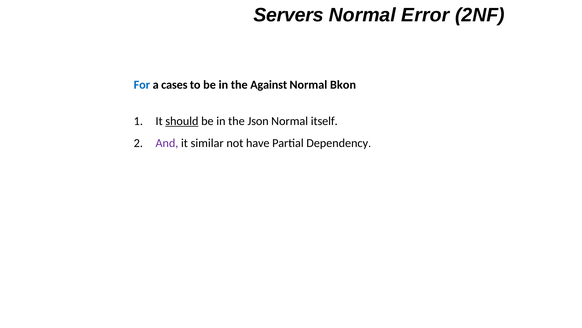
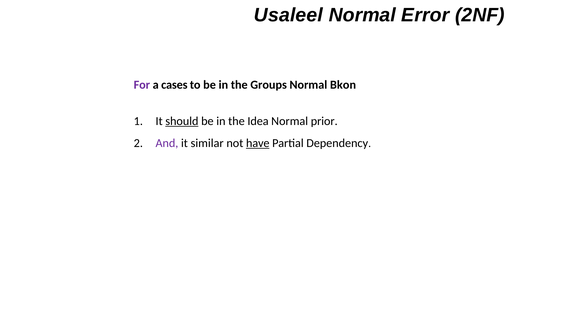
Servers: Servers -> Usaleel (288, 15)
For colour: blue -> purple (142, 85)
Against: Against -> Groups (269, 85)
Json: Json -> Idea (258, 121)
itself: itself -> prior (324, 121)
have underline: none -> present (258, 143)
